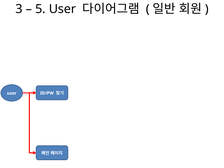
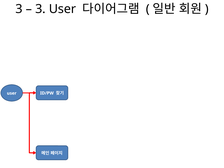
5: 5 -> 3 (40, 9)
